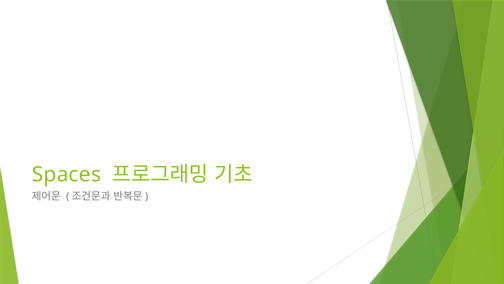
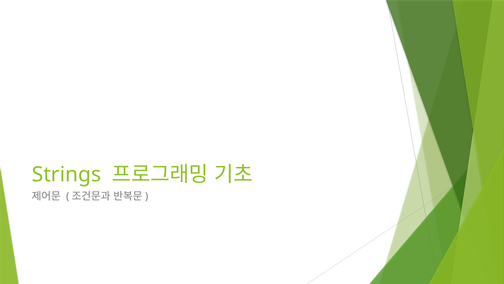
Spaces: Spaces -> Strings (67, 174)
